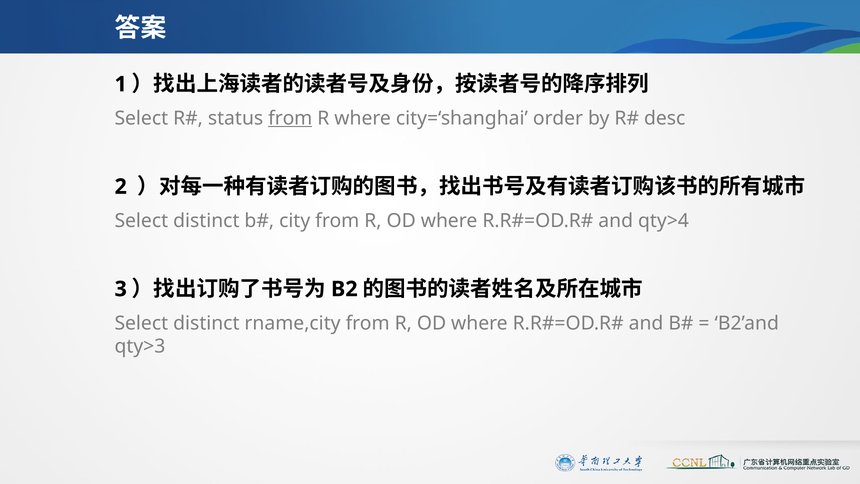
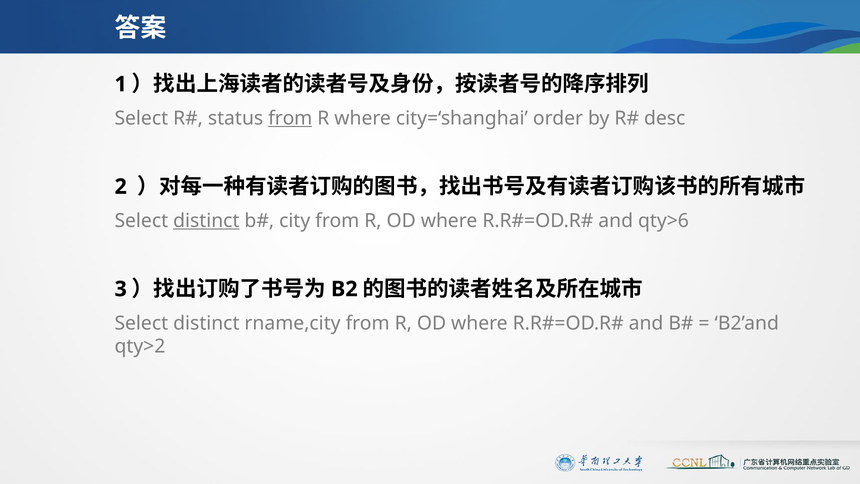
distinct underline: none -> present (206, 221)
qty>4: qty>4 -> qty>6 (663, 221)
qty>3: qty>3 -> qty>2 (140, 346)
